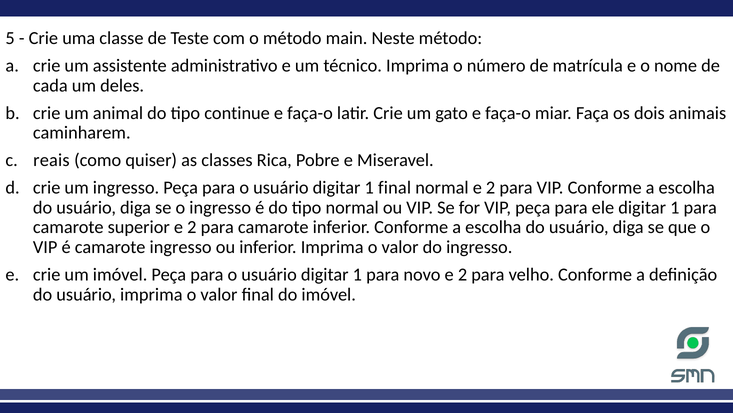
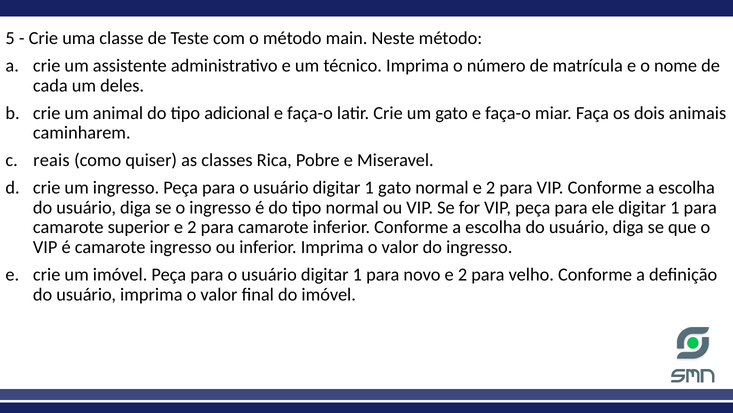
continue: continue -> adicional (237, 113)
1 final: final -> gato (395, 187)
